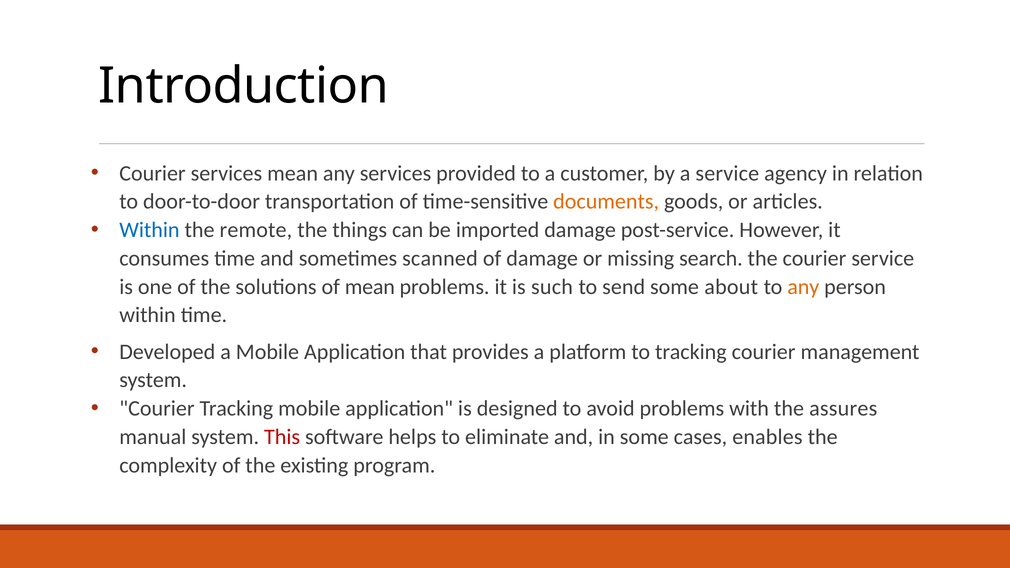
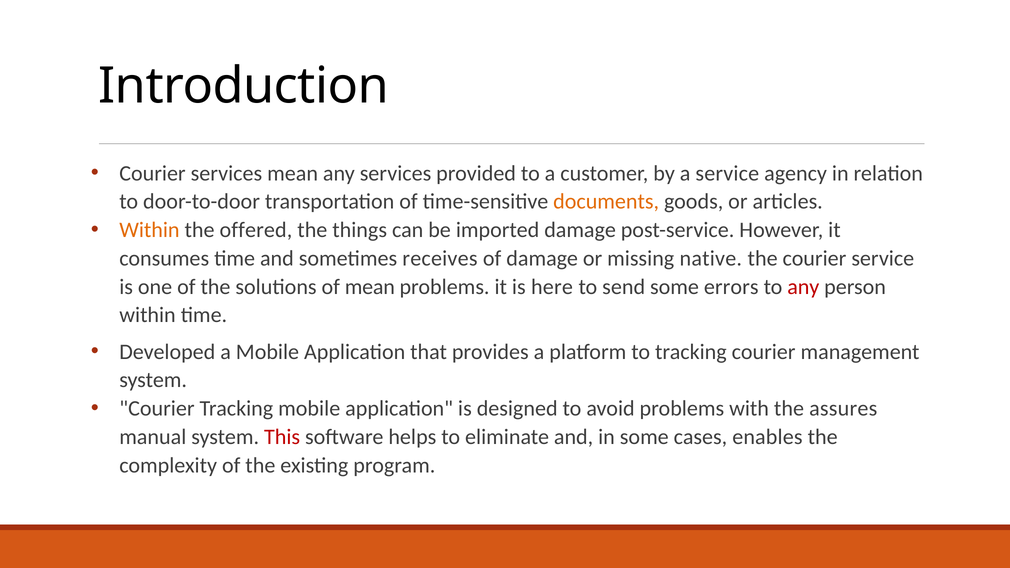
Within colour: blue -> orange (149, 230)
remote: remote -> offered (256, 230)
scanned: scanned -> receives (440, 258)
search: search -> native (711, 258)
such: such -> here (552, 287)
about: about -> errors (731, 287)
any colour: orange -> red (803, 287)
